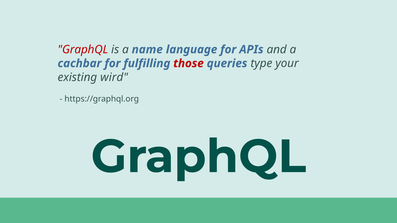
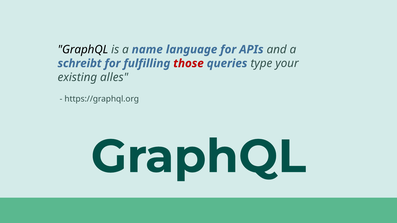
GraphQL colour: red -> black (83, 50)
cachbar: cachbar -> schreibt (80, 63)
wird: wird -> alles (114, 77)
